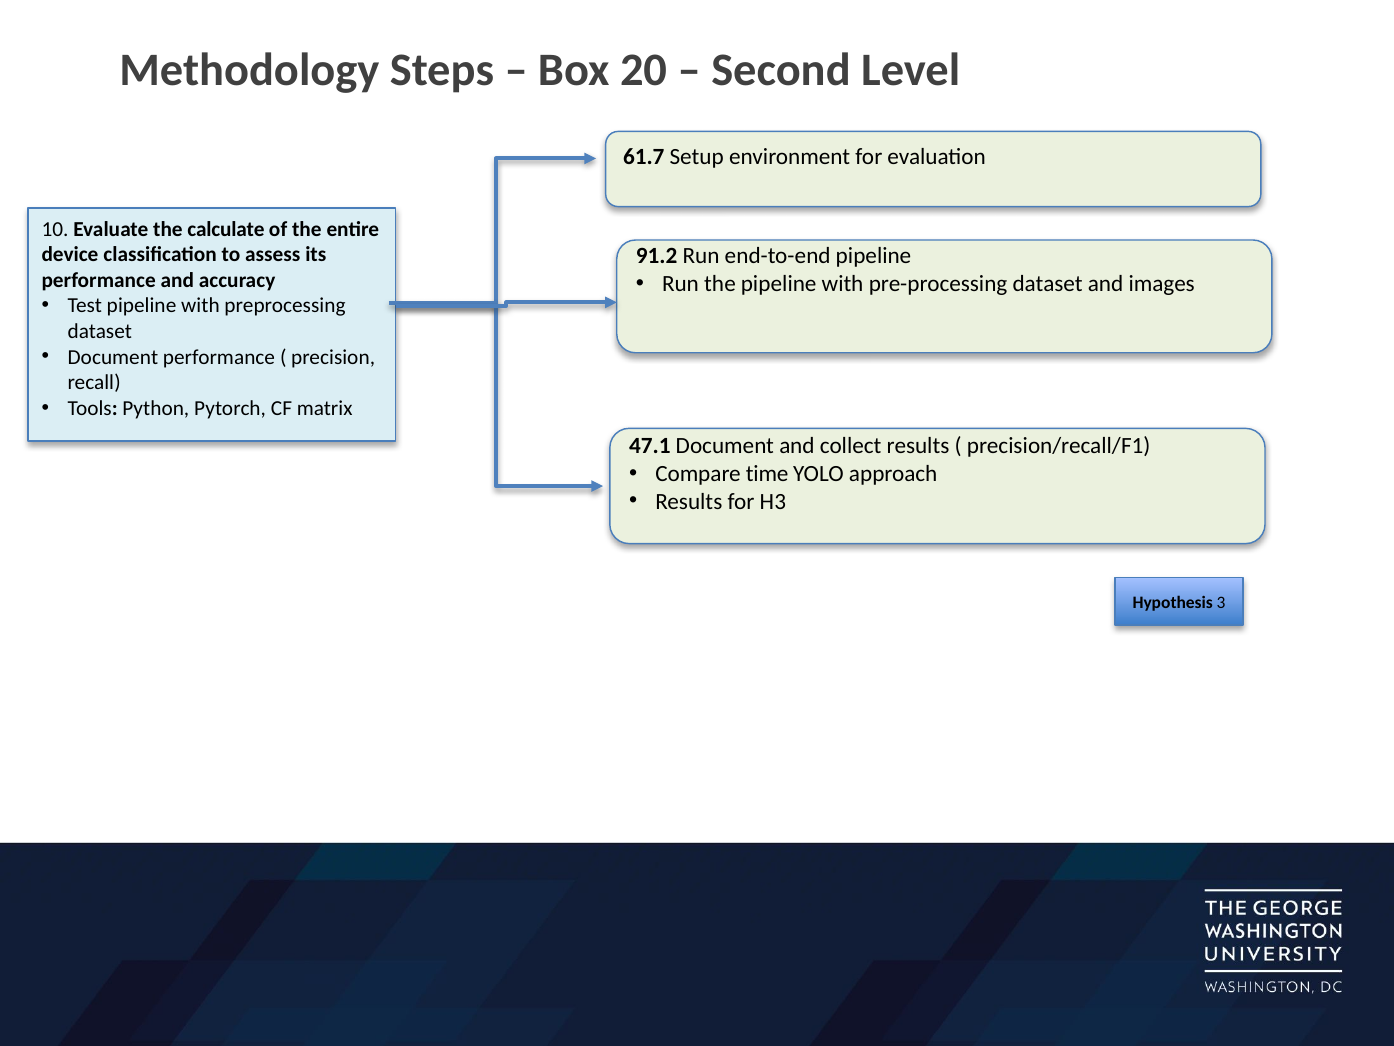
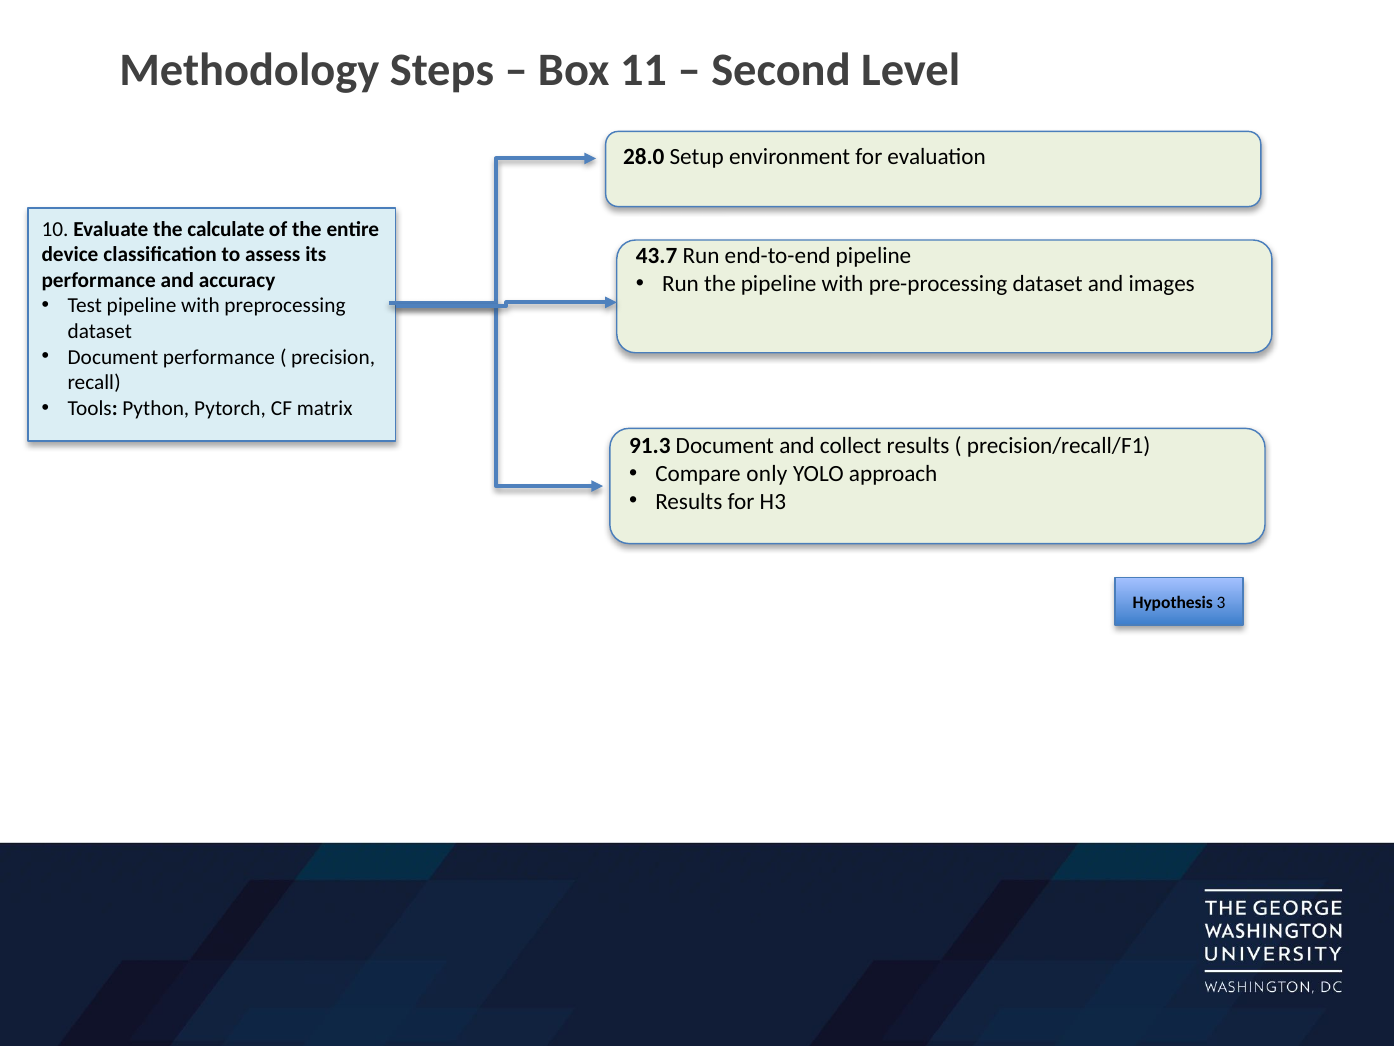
20: 20 -> 11 (644, 70)
61.7: 61.7 -> 28.0 (644, 157)
91.2: 91.2 -> 43.7 (657, 256)
47.1: 47.1 -> 91.3 (650, 445)
time: time -> only (767, 473)
